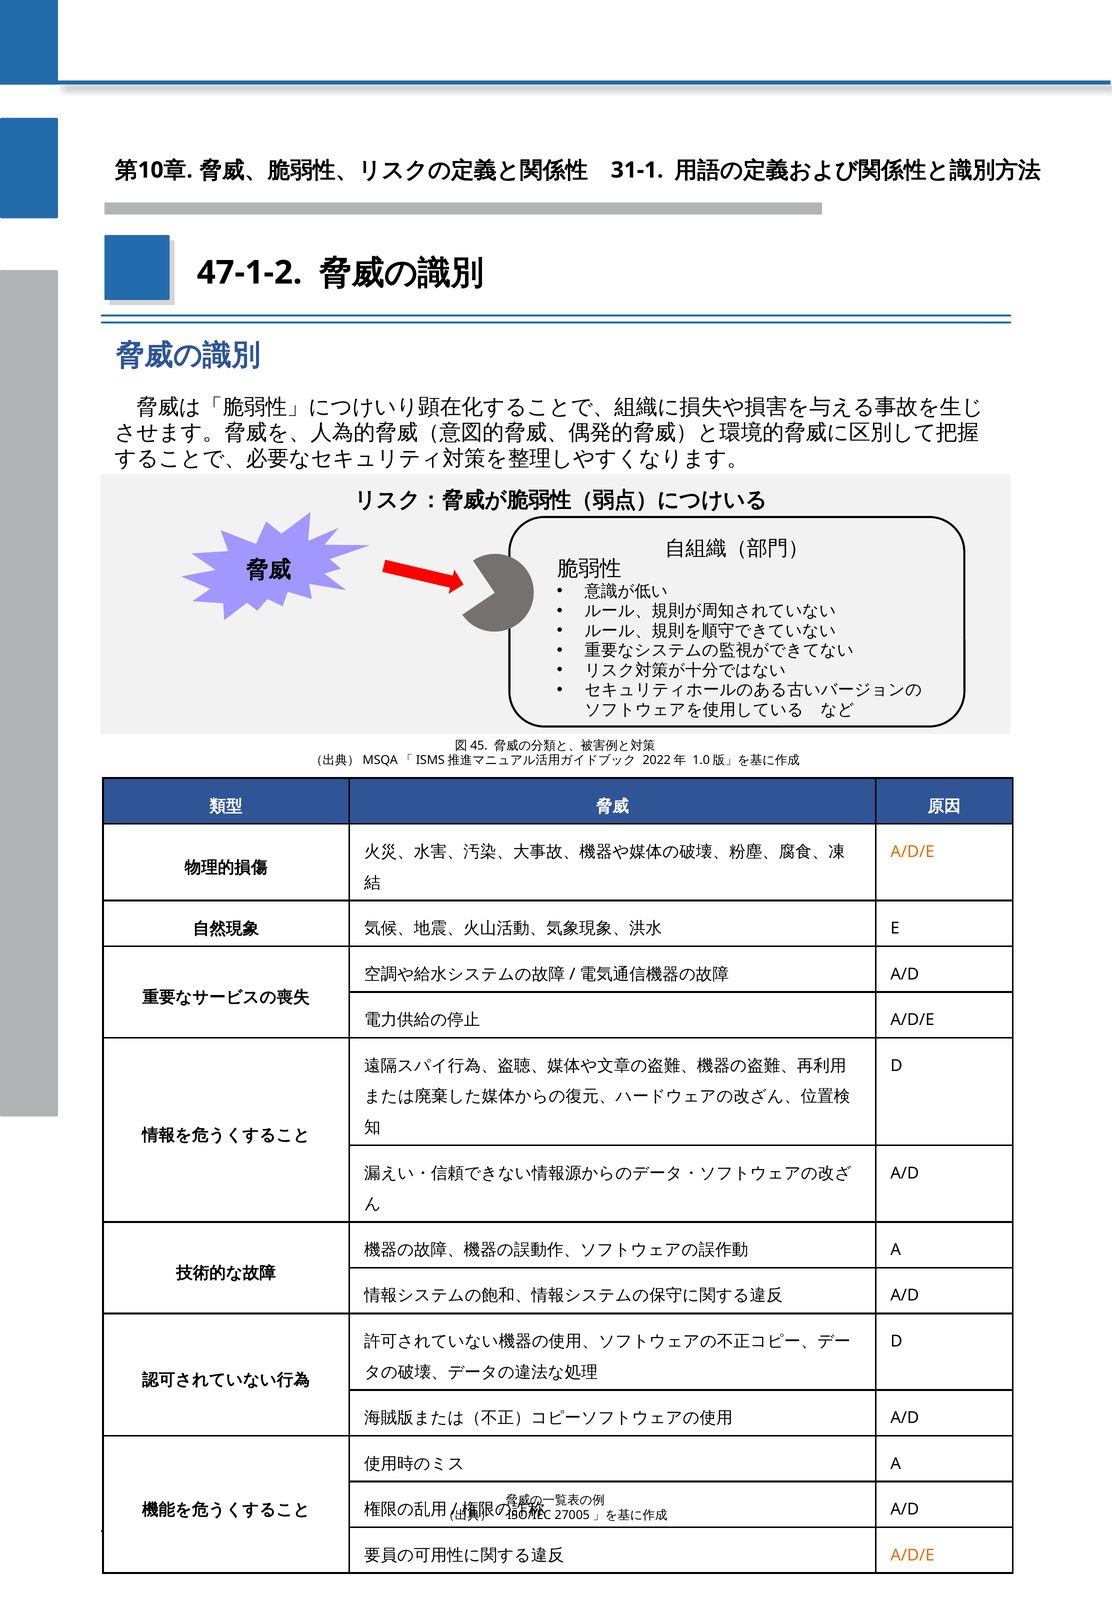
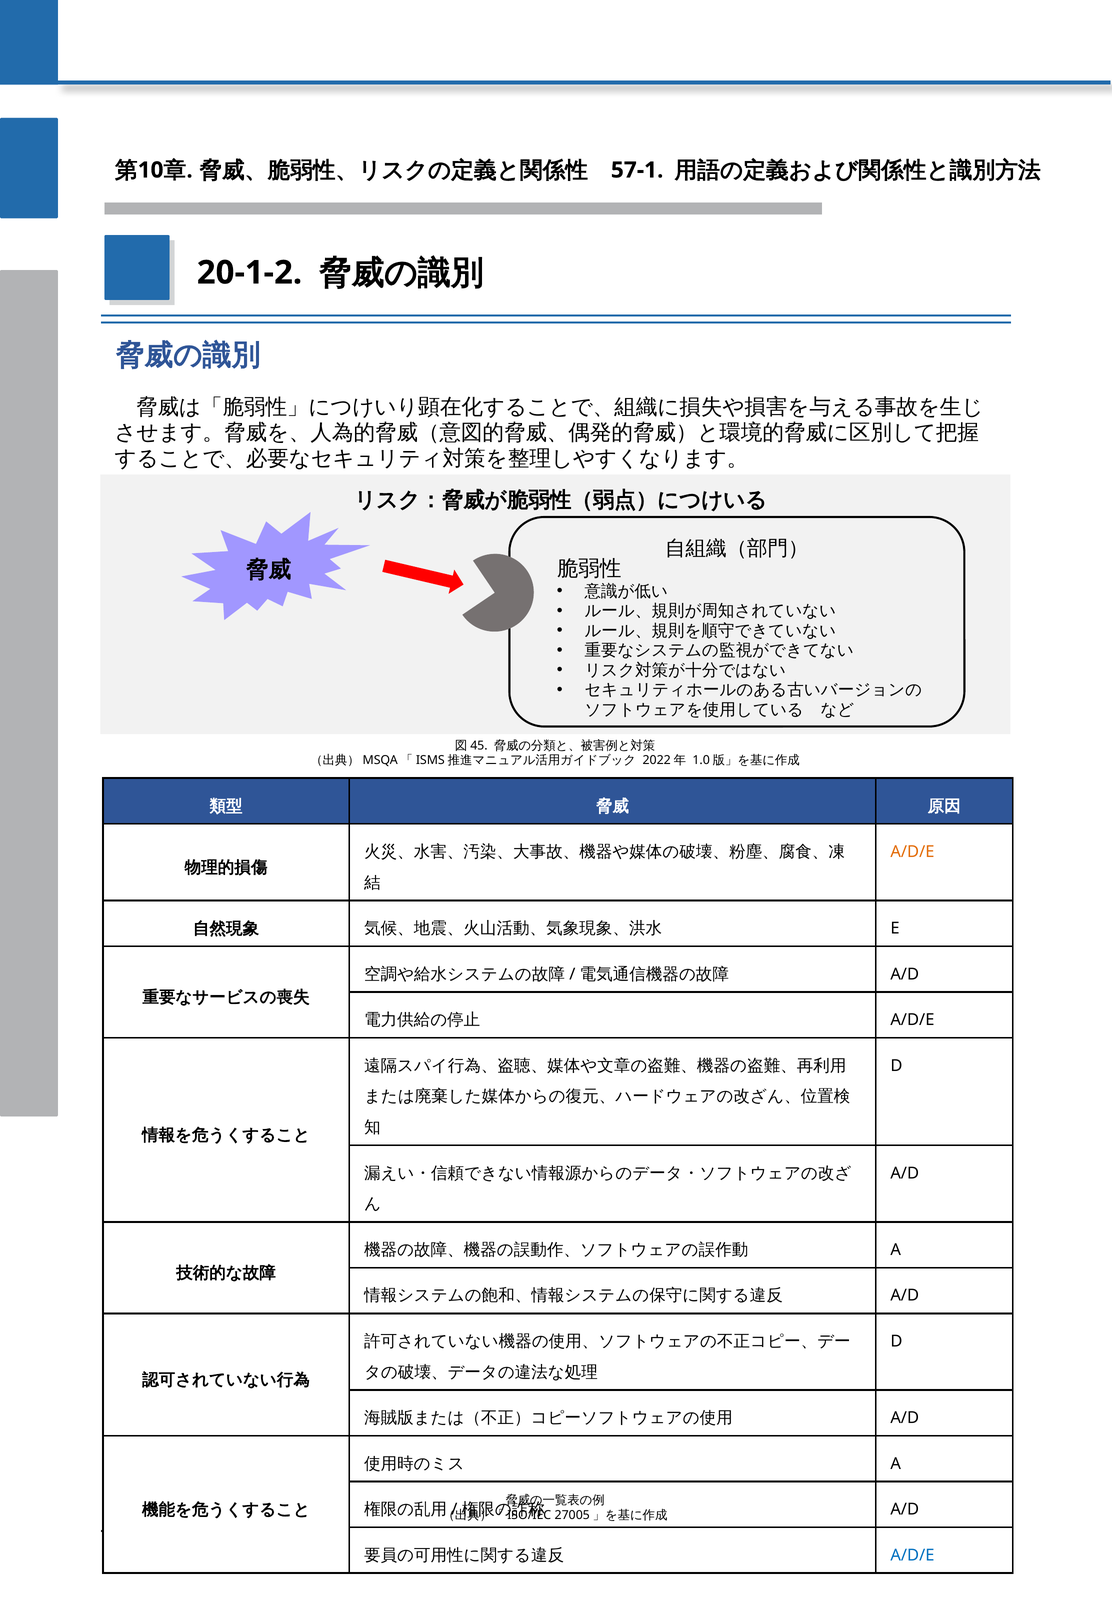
31-1: 31-1 -> 57-1 (637, 170)
47-1-2: 47-1-2 -> 20-1-2 (249, 273)
A/D/E colour: orange -> blue (912, 1555)
